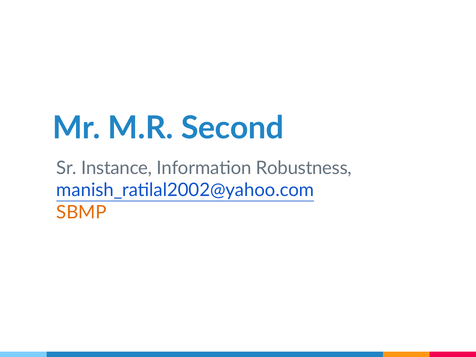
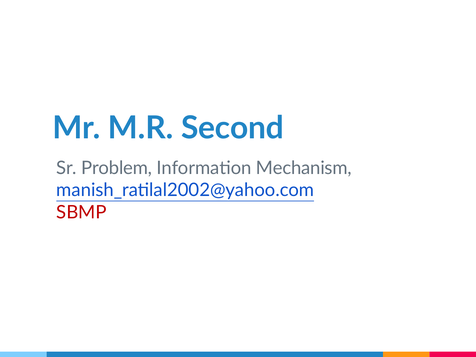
Instance: Instance -> Problem (117, 168)
Robustness: Robustness -> Mechanism (304, 168)
SBMP colour: orange -> red (81, 212)
